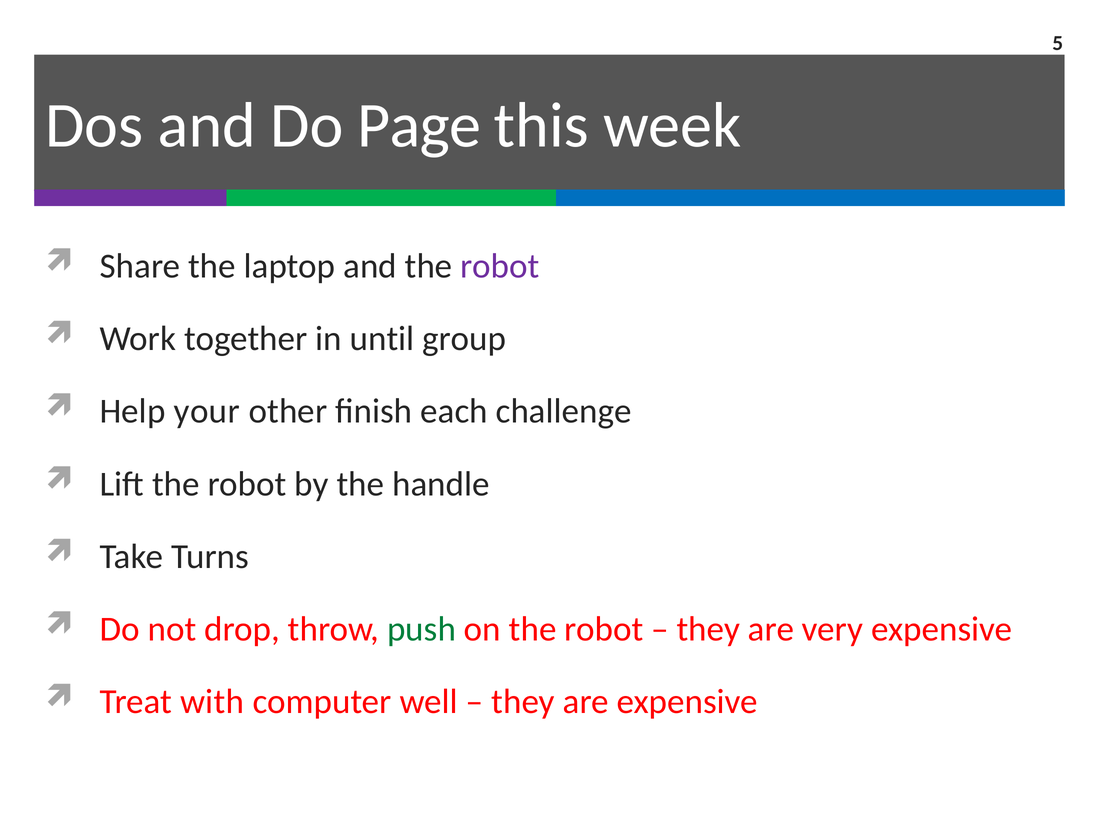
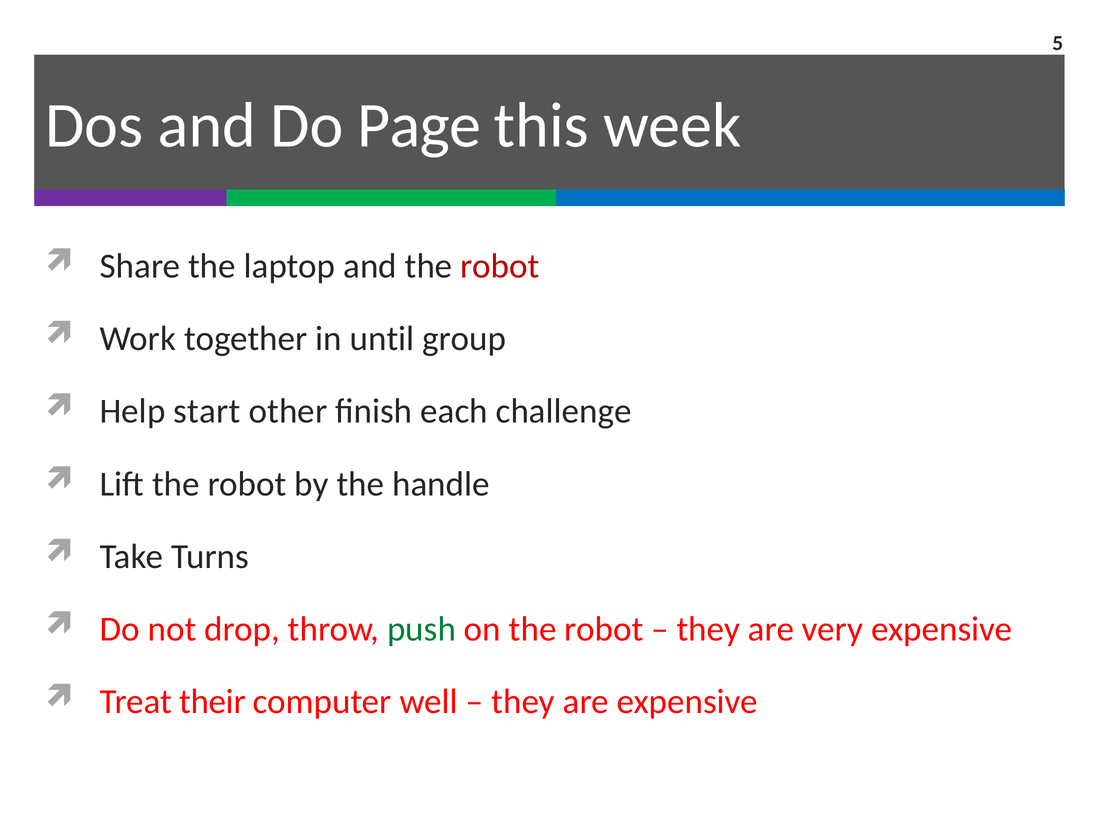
robot colour: purple -> red (500, 266)
your: your -> start (207, 411)
with: with -> their (213, 702)
